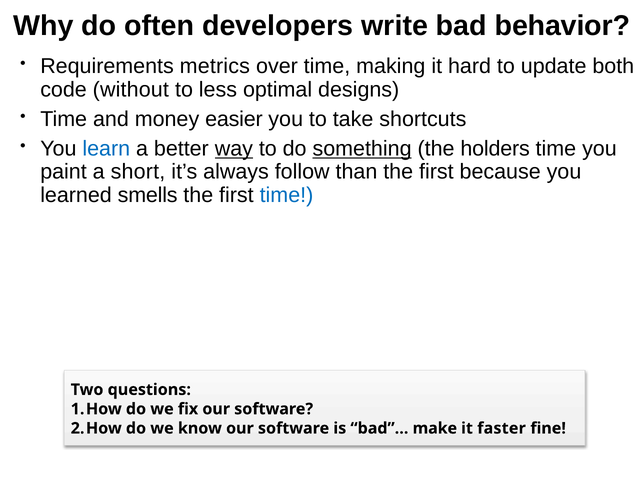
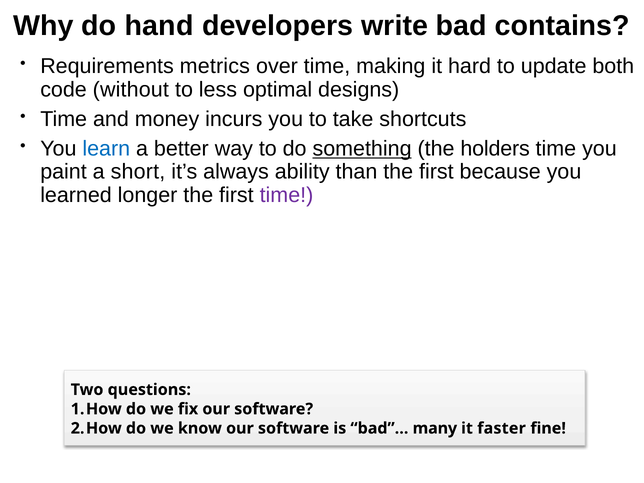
often: often -> hand (159, 26)
behavior: behavior -> contains (562, 26)
easier: easier -> incurs (234, 119)
way underline: present -> none (234, 149)
follow: follow -> ability (302, 172)
smells: smells -> longer (148, 195)
time colour: blue -> purple (286, 195)
make: make -> many (435, 428)
